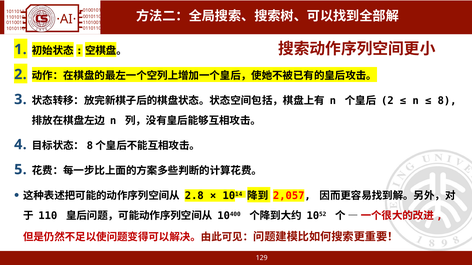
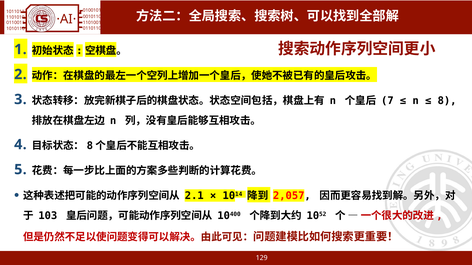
2: 2 -> 7 (387, 101)
2.8: 2.8 -> 2.1 (194, 196)
110: 110 -> 103 (48, 216)
